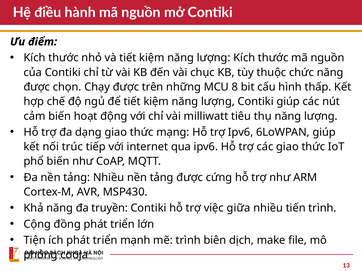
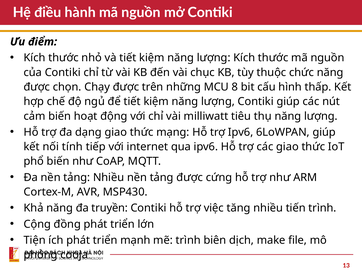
trúc: trúc -> tính (72, 147)
giữa: giữa -> tăng (239, 208)
